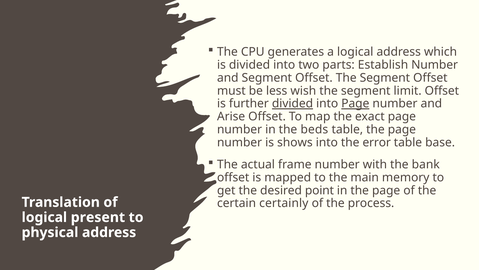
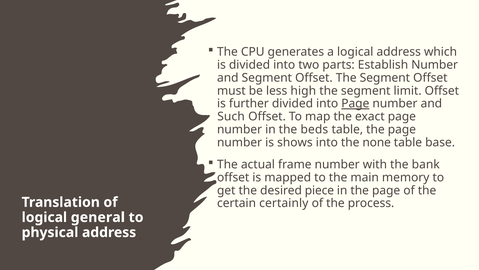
wish: wish -> high (303, 91)
divided underline: present -> none (292, 103)
Arise: Arise -> Such (231, 116)
error: error -> none (377, 142)
point: point -> piece (319, 190)
present: present -> general (98, 217)
